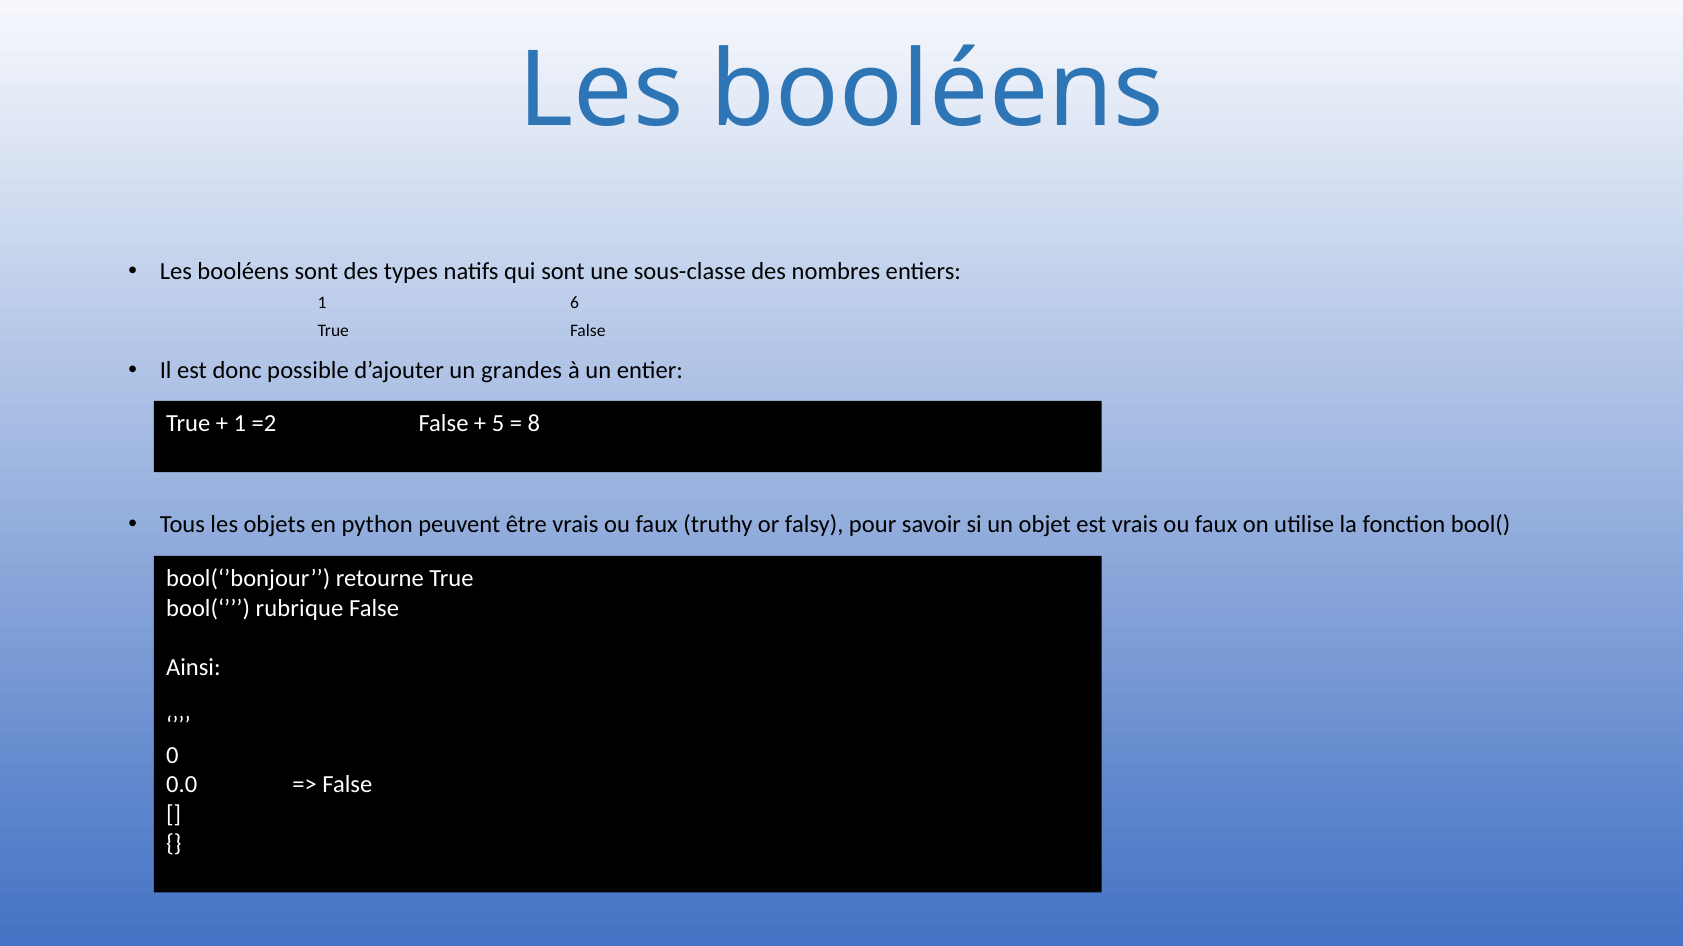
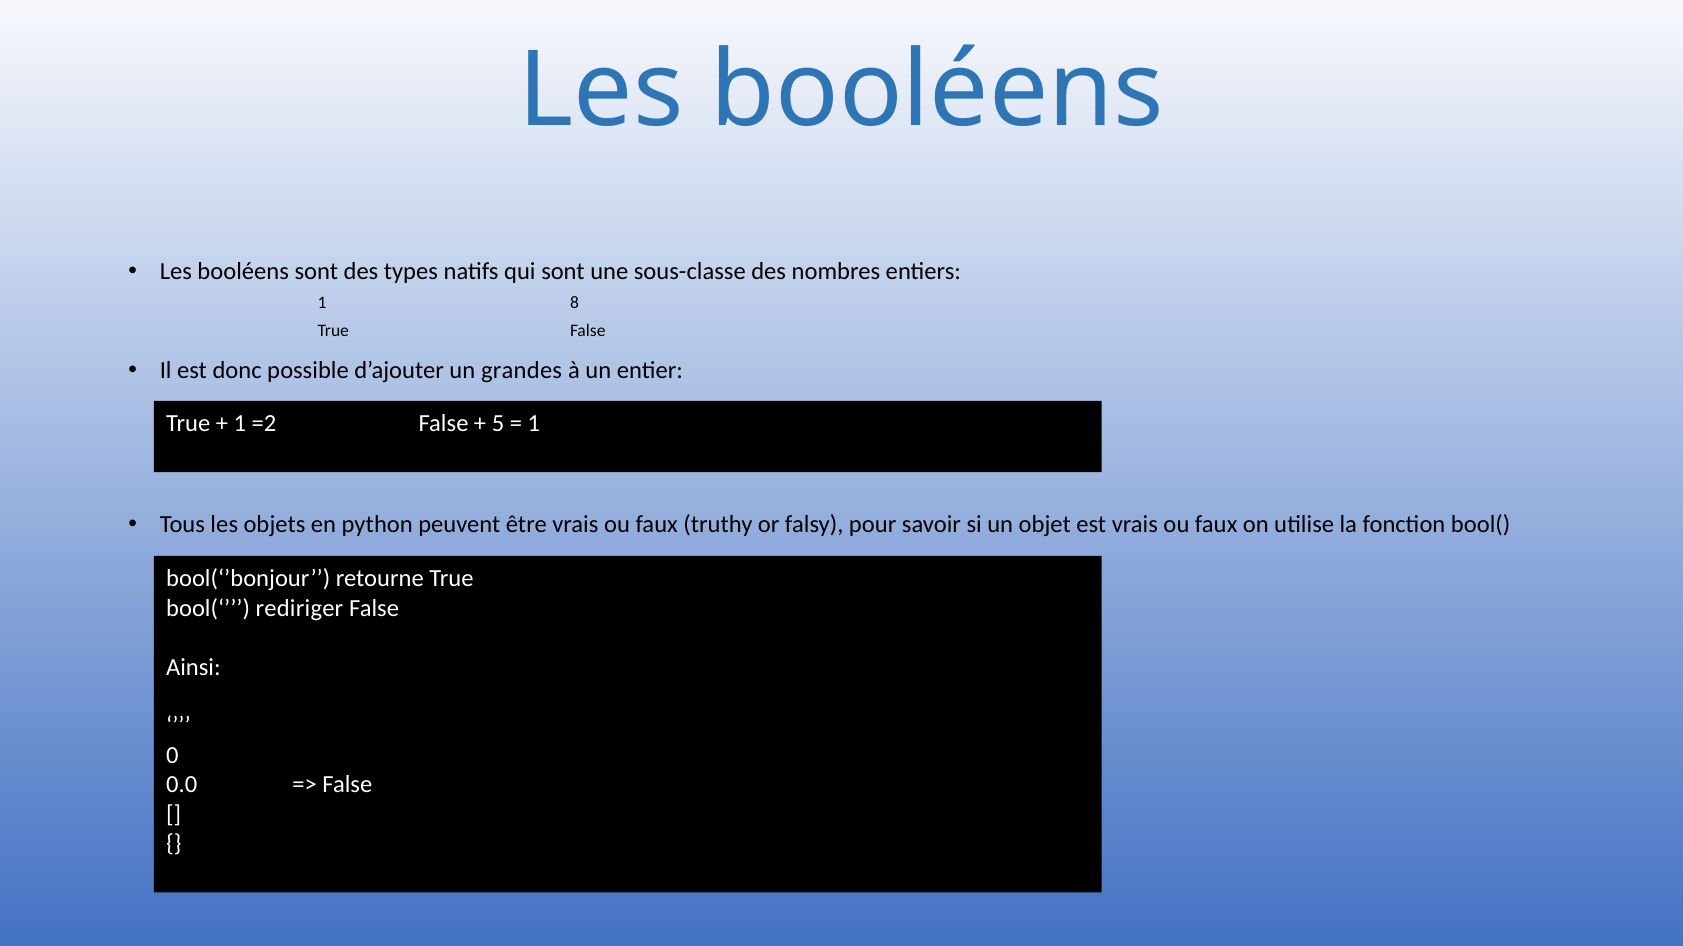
6: 6 -> 8 (574, 303)
8: 8 -> 1 (534, 424)
rubrique: rubrique -> rediriger (299, 609)
